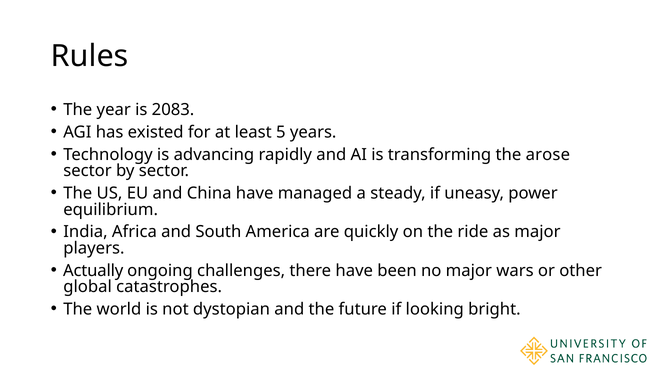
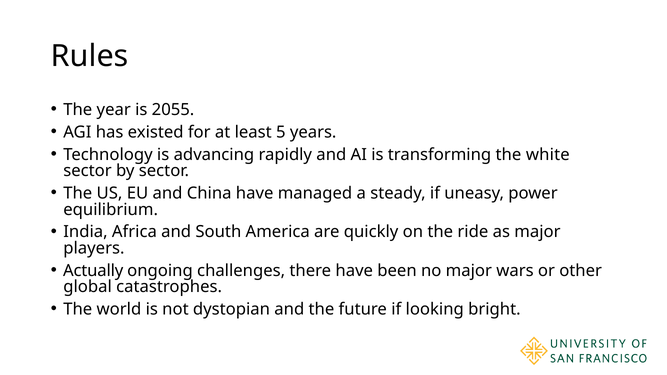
2083: 2083 -> 2055 (173, 110)
arose: arose -> white (548, 155)
